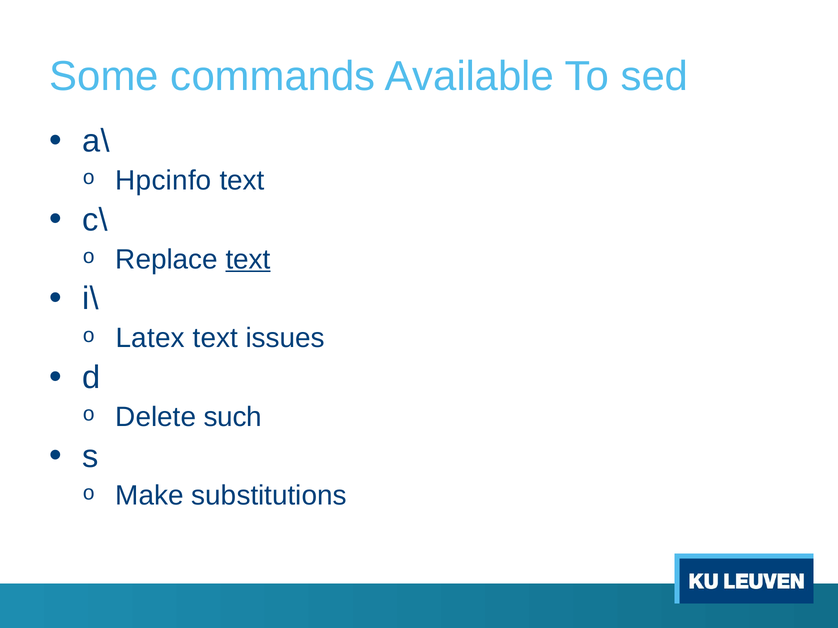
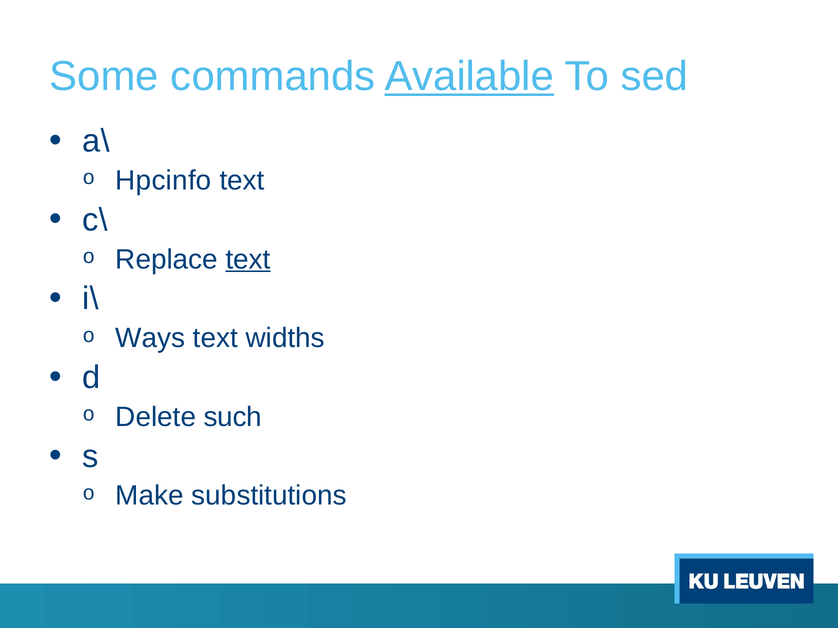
Available underline: none -> present (469, 77)
Latex: Latex -> Ways (150, 338)
issues: issues -> widths (285, 338)
